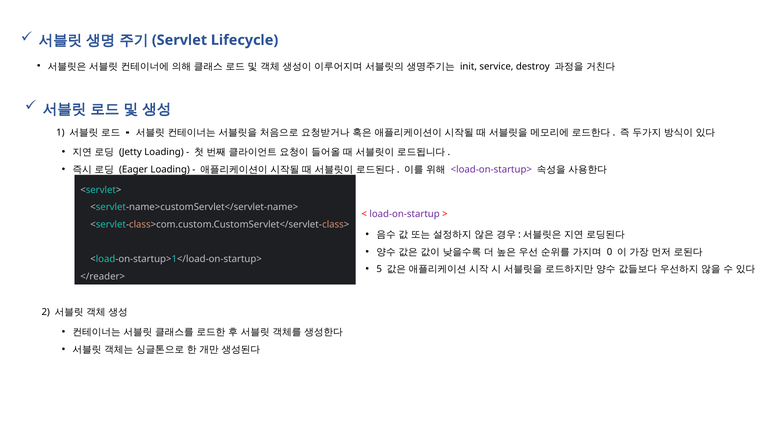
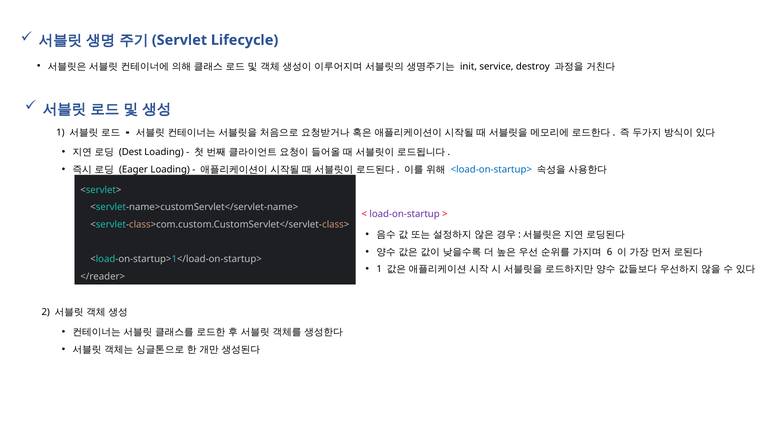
Jetty: Jetty -> Dest (130, 152)
<load-on-startup> colour: purple -> blue (491, 170)
0: 0 -> 6 (610, 252)
5: 5 -> 1 (379, 269)
